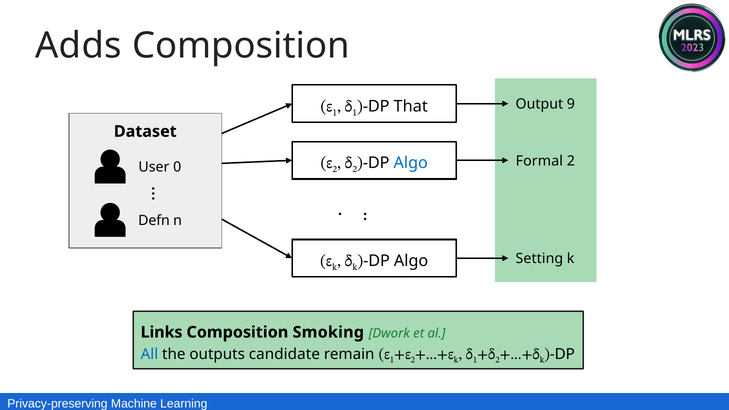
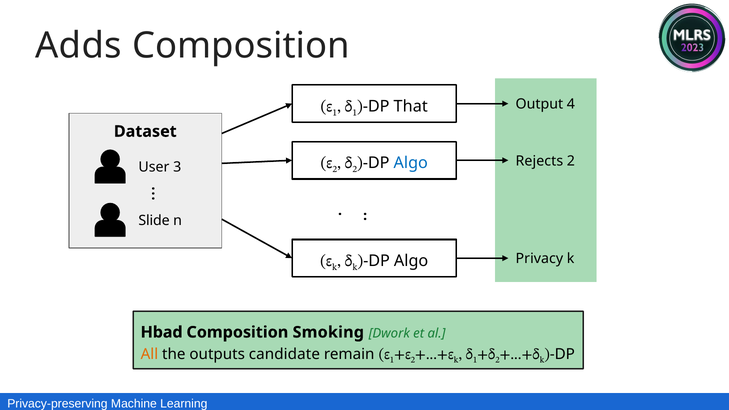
9: 9 -> 4 (571, 104)
Formal: Formal -> Rejects (539, 161)
0: 0 -> 3 (177, 167)
Defn: Defn -> Slide (154, 220)
Setting: Setting -> Privacy (539, 259)
Links: Links -> Hbad (162, 332)
All colour: blue -> orange (149, 354)
